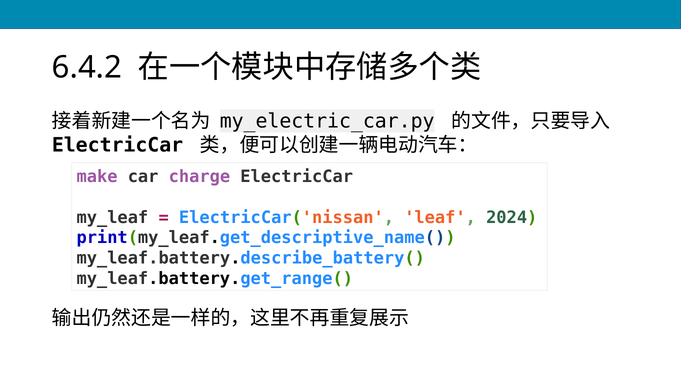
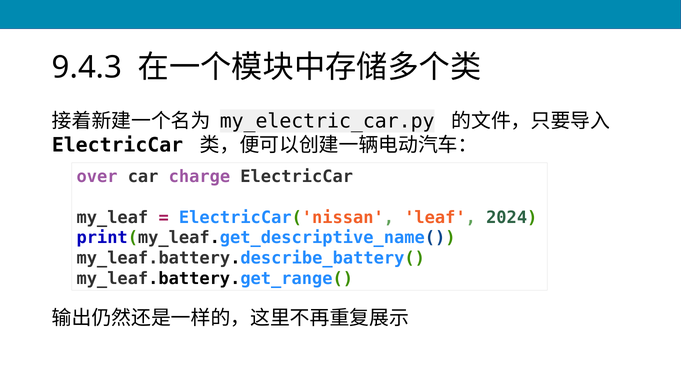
6.4.2: 6.4.2 -> 9.4.3 (87, 67)
make: make -> over (97, 177)
